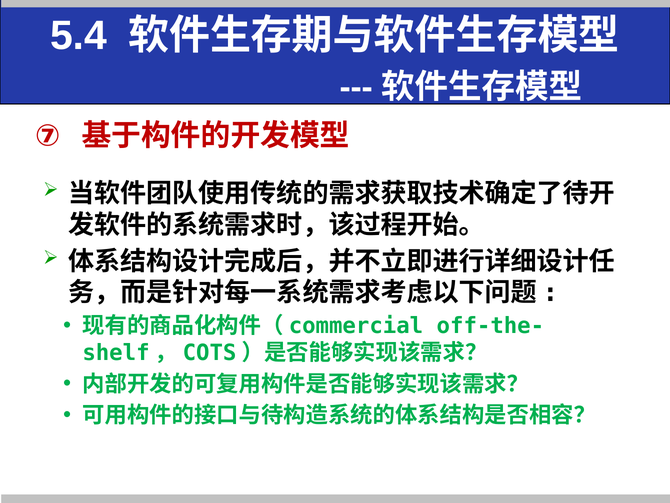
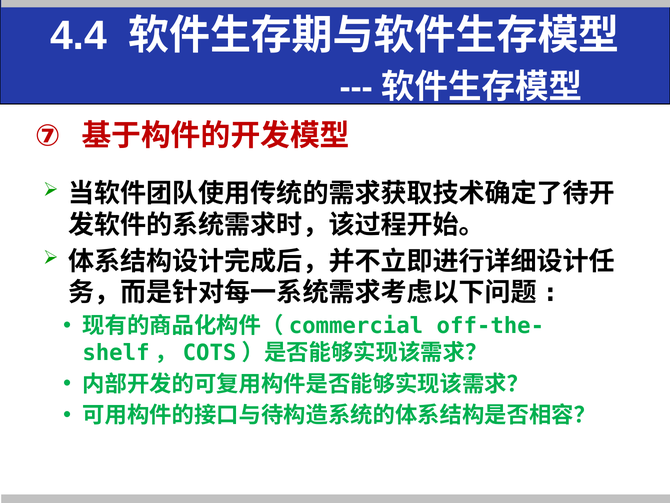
5.4: 5.4 -> 4.4 (78, 36)
